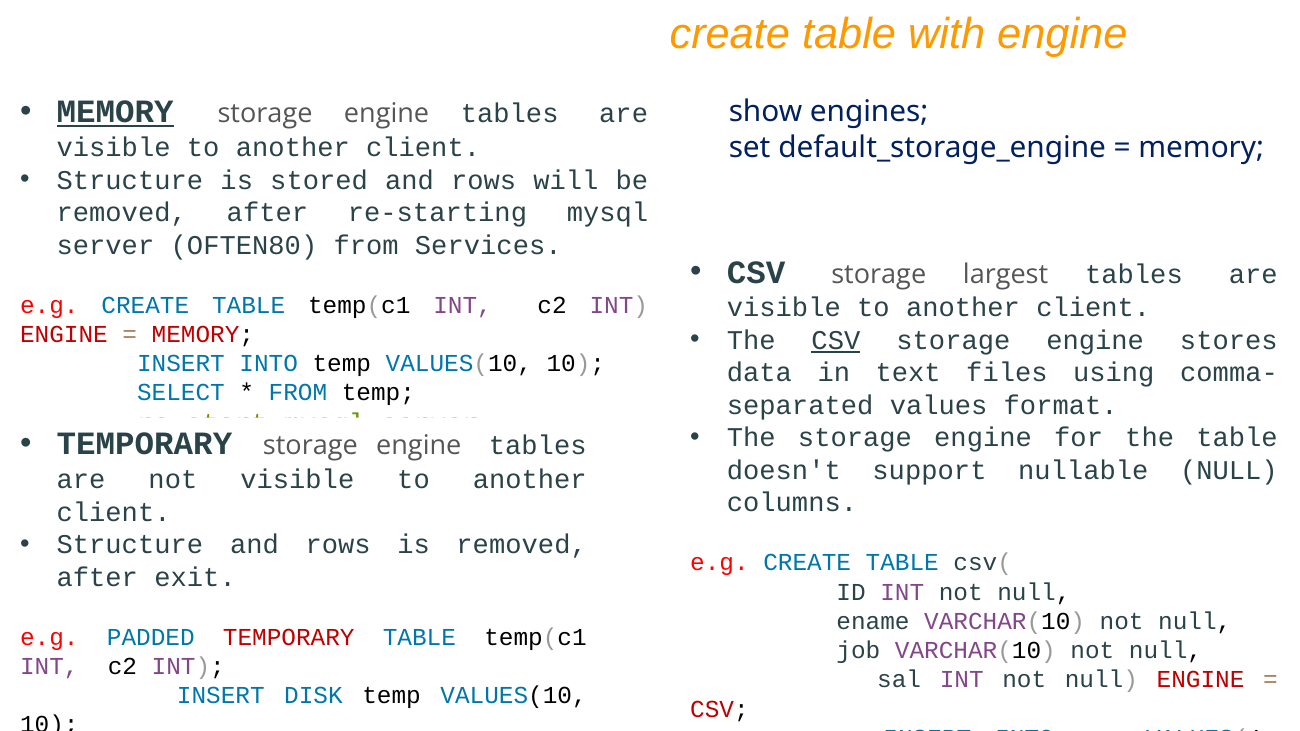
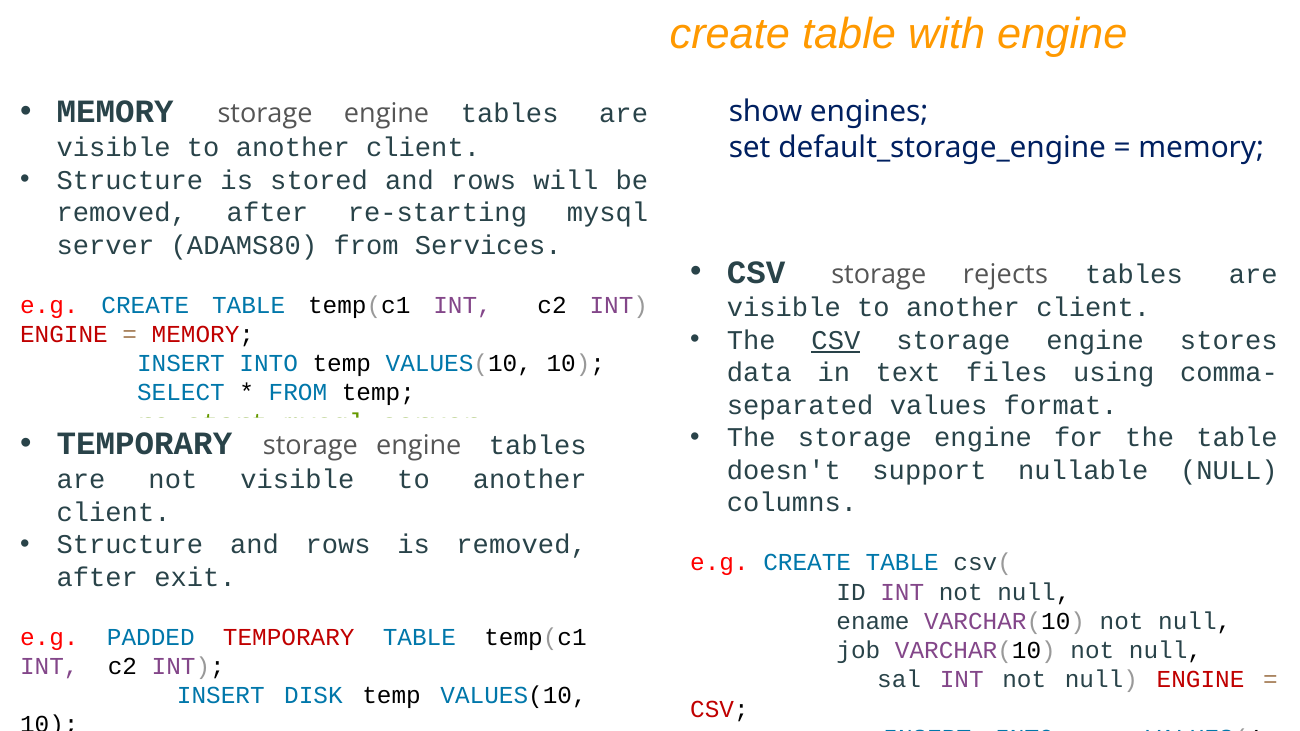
MEMORY underline: present -> none (115, 112)
OFTEN80: OFTEN80 -> ADAMS80 (244, 245)
largest: largest -> rejects (1005, 275)
